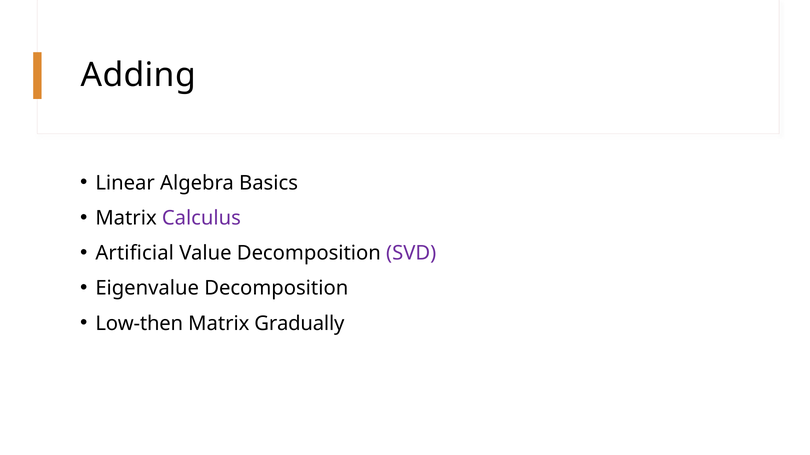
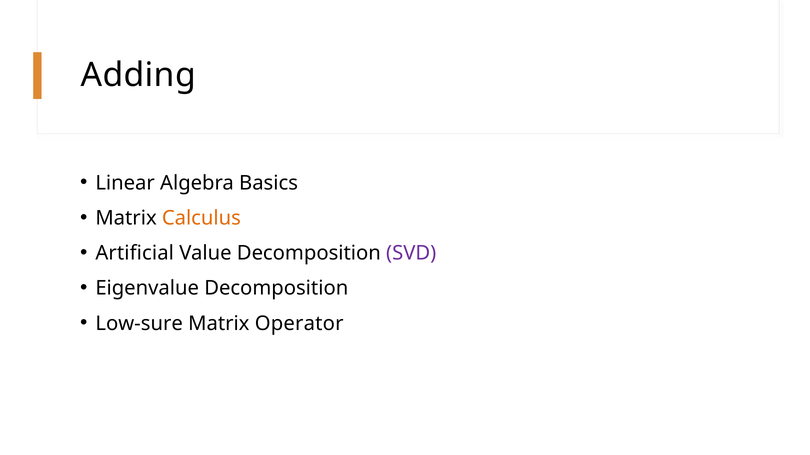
Calculus colour: purple -> orange (201, 218)
Low-then: Low-then -> Low-sure (139, 324)
Gradually: Gradually -> Operator (299, 324)
